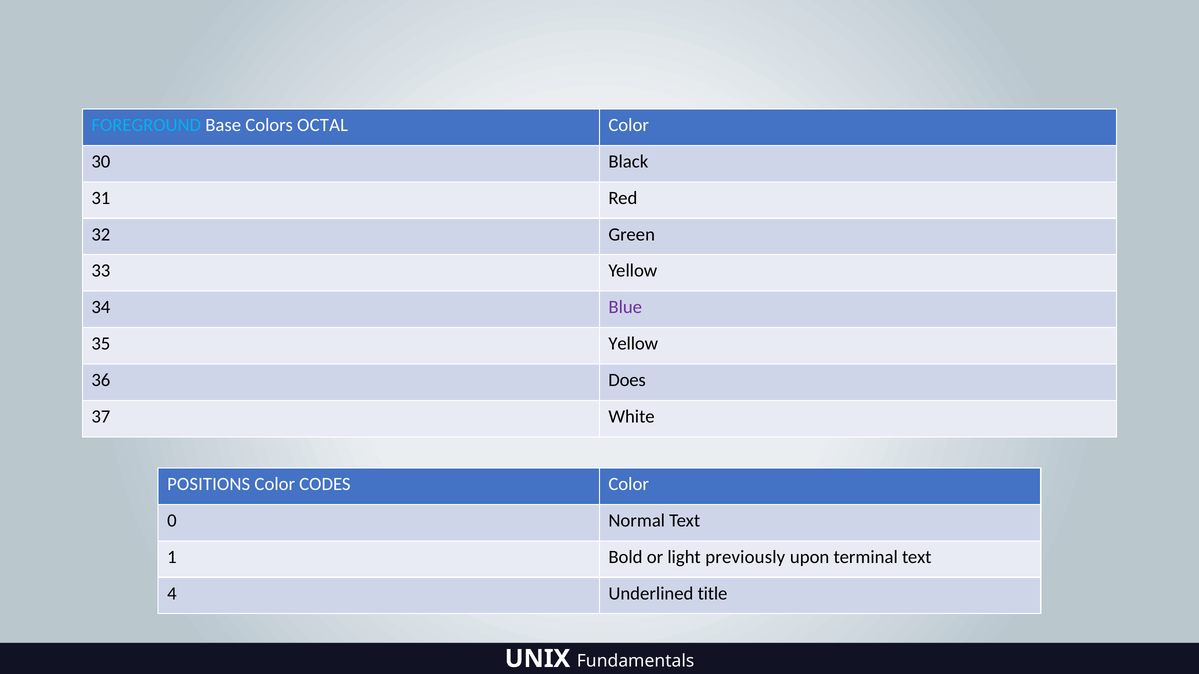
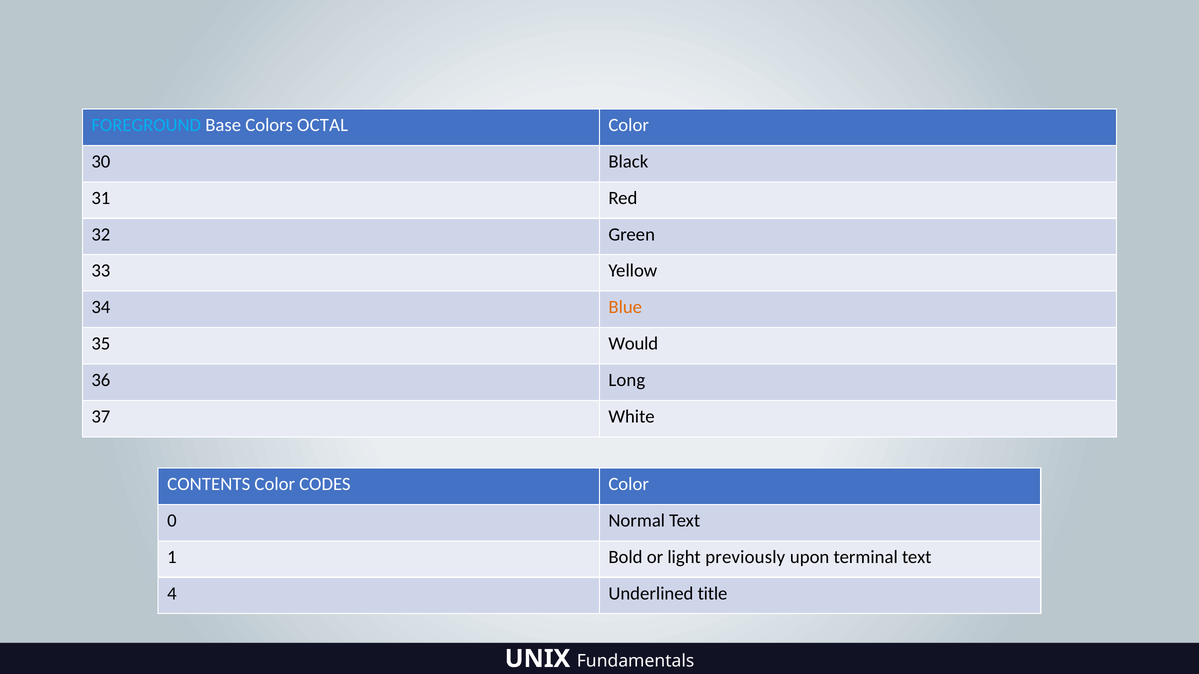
Blue colour: purple -> orange (625, 307)
35 Yellow: Yellow -> Would (633, 344)
Does: Does -> Long (627, 380)
POSITIONS: POSITIONS -> CONTENTS (209, 484)
